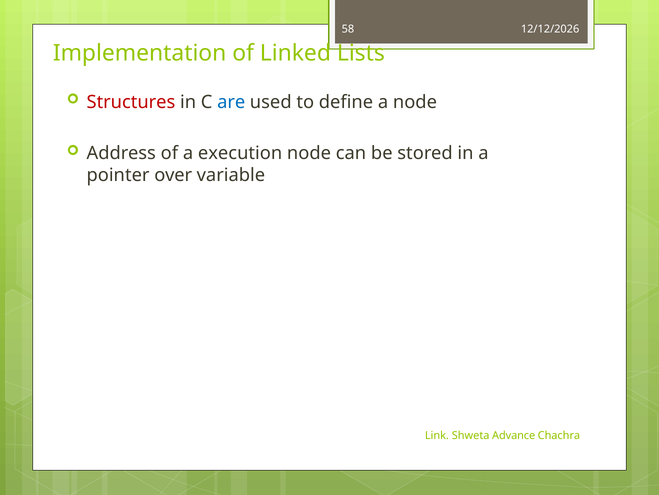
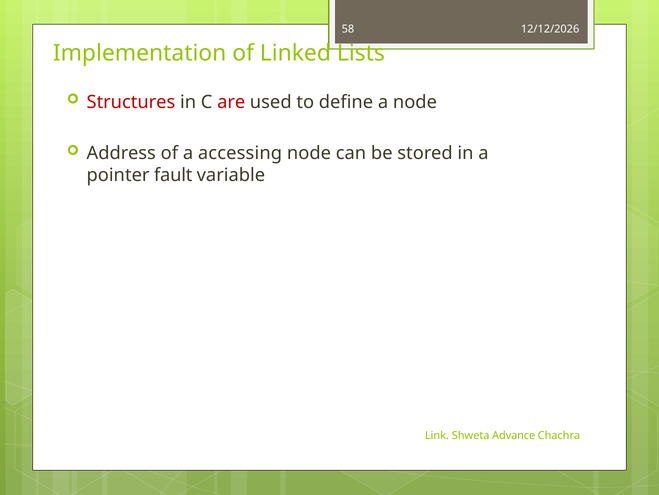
are colour: blue -> red (231, 102)
execution: execution -> accessing (240, 153)
over: over -> fault (173, 175)
